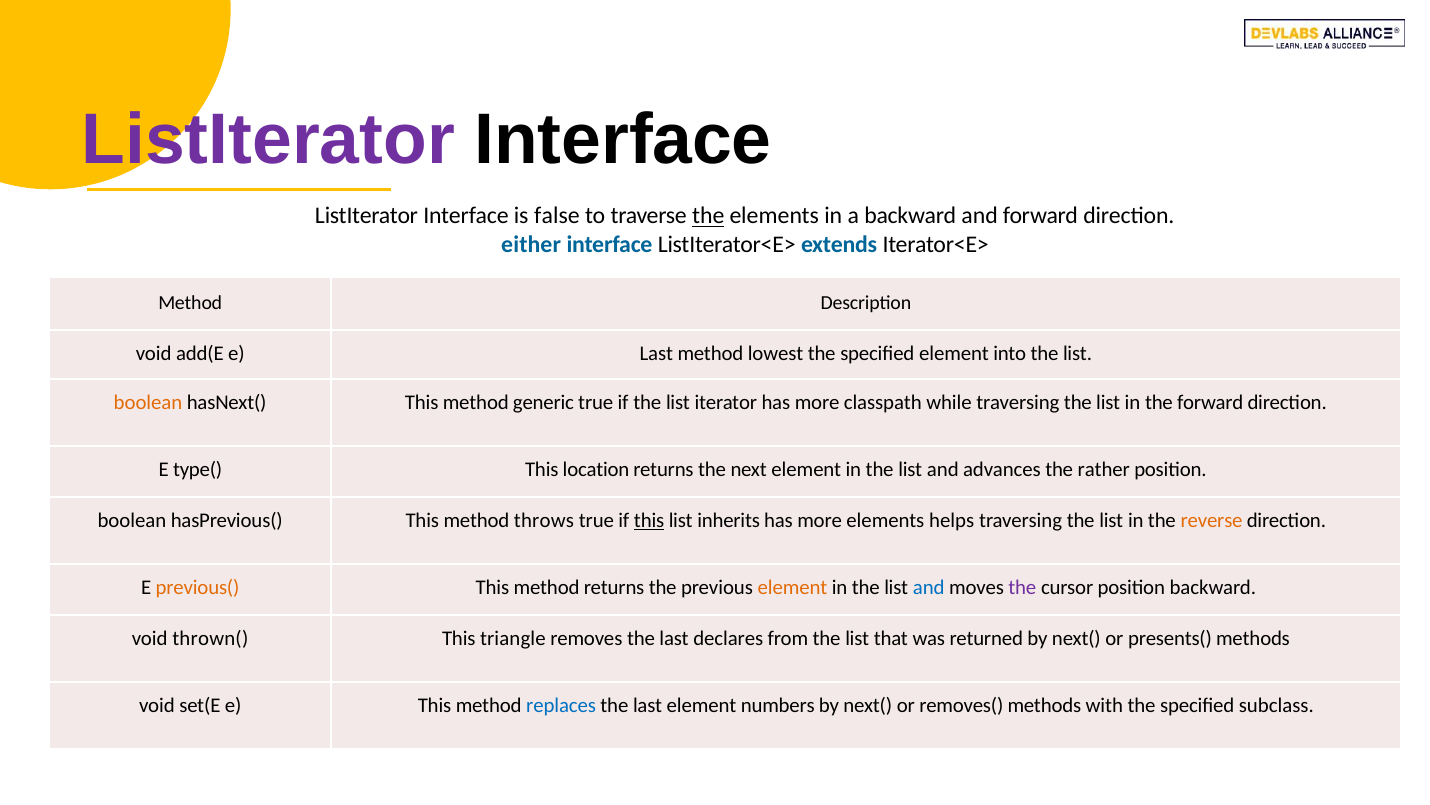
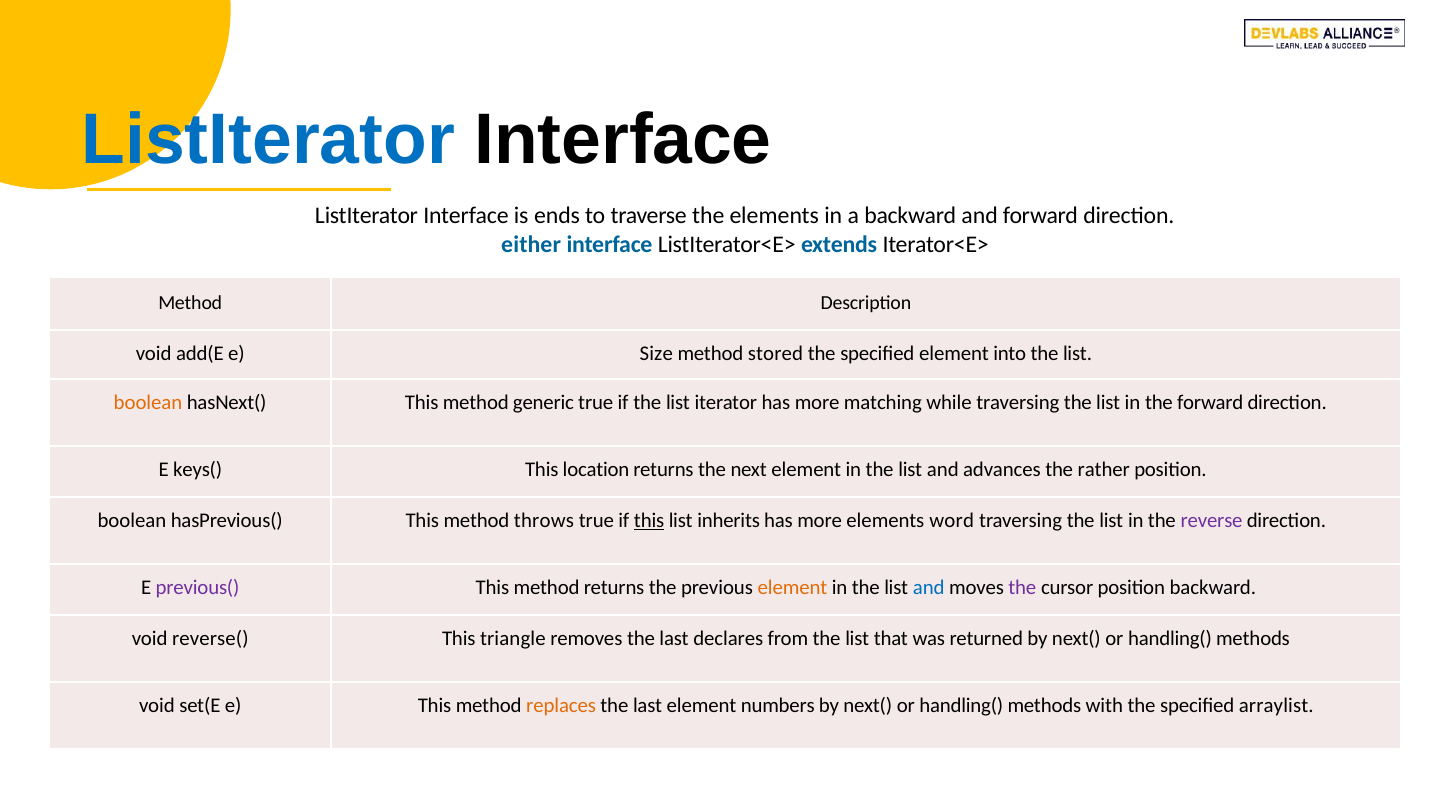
ListIterator colour: purple -> blue (268, 140)
false: false -> ends (557, 216)
the underline: present -> none (708, 216)
e Last: Last -> Size (656, 353)
lowest: lowest -> stored (775, 353)
classpath: classpath -> matching (883, 402)
type(: type( -> keys( (198, 469)
helps: helps -> word (952, 520)
reverse colour: orange -> purple (1212, 520)
previous( colour: orange -> purple (198, 587)
thrown(: thrown( -> reverse( (210, 638)
presents(: presents( -> handling( (1170, 638)
replaces colour: blue -> orange (561, 705)
removes(: removes( -> handling( (961, 705)
subclass: subclass -> arraylist (1276, 705)
